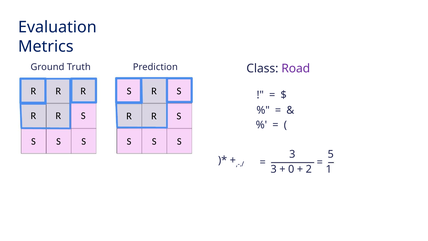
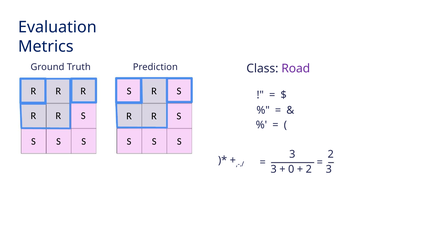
3 5: 5 -> 2 (331, 154)
2 1: 1 -> 3 (329, 169)
